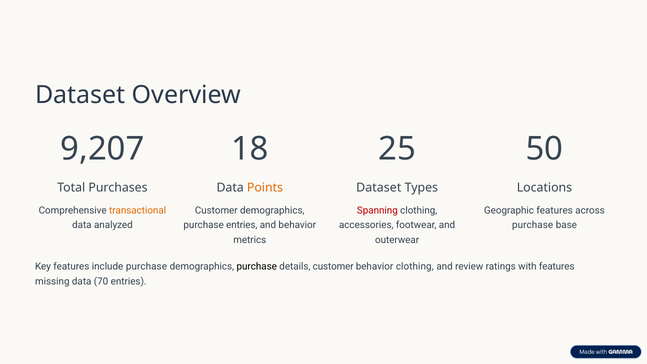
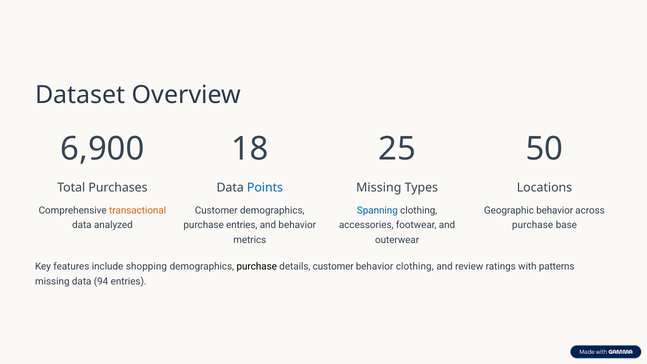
9,207: 9,207 -> 6,900 (102, 149)
Points colour: orange -> blue (265, 188)
Dataset: Dataset -> Missing (379, 188)
Spanning colour: red -> blue (377, 210)
Geographic features: features -> behavior (555, 210)
include purchase: purchase -> shopping (146, 267)
with features: features -> patterns (557, 267)
70: 70 -> 94 (101, 282)
